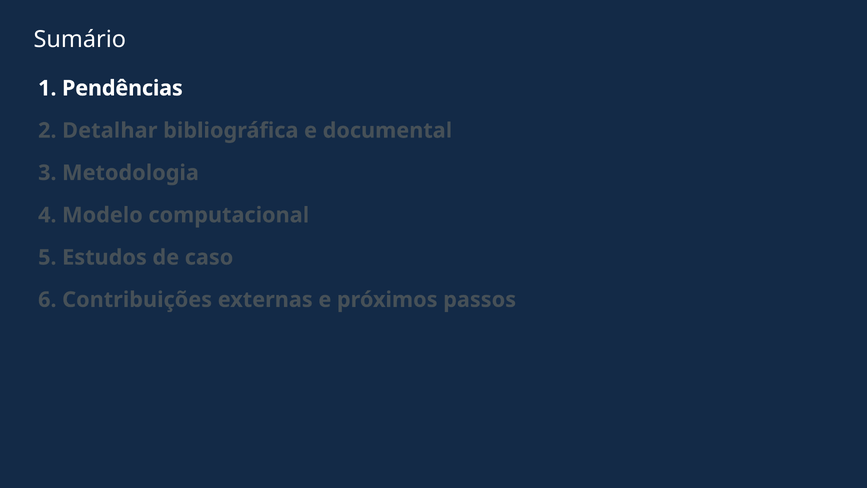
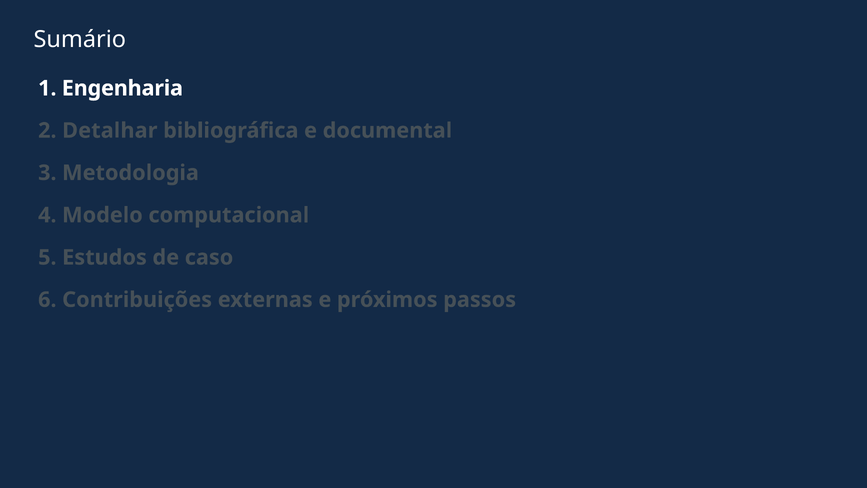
Pendências: Pendências -> Engenharia (122, 88)
